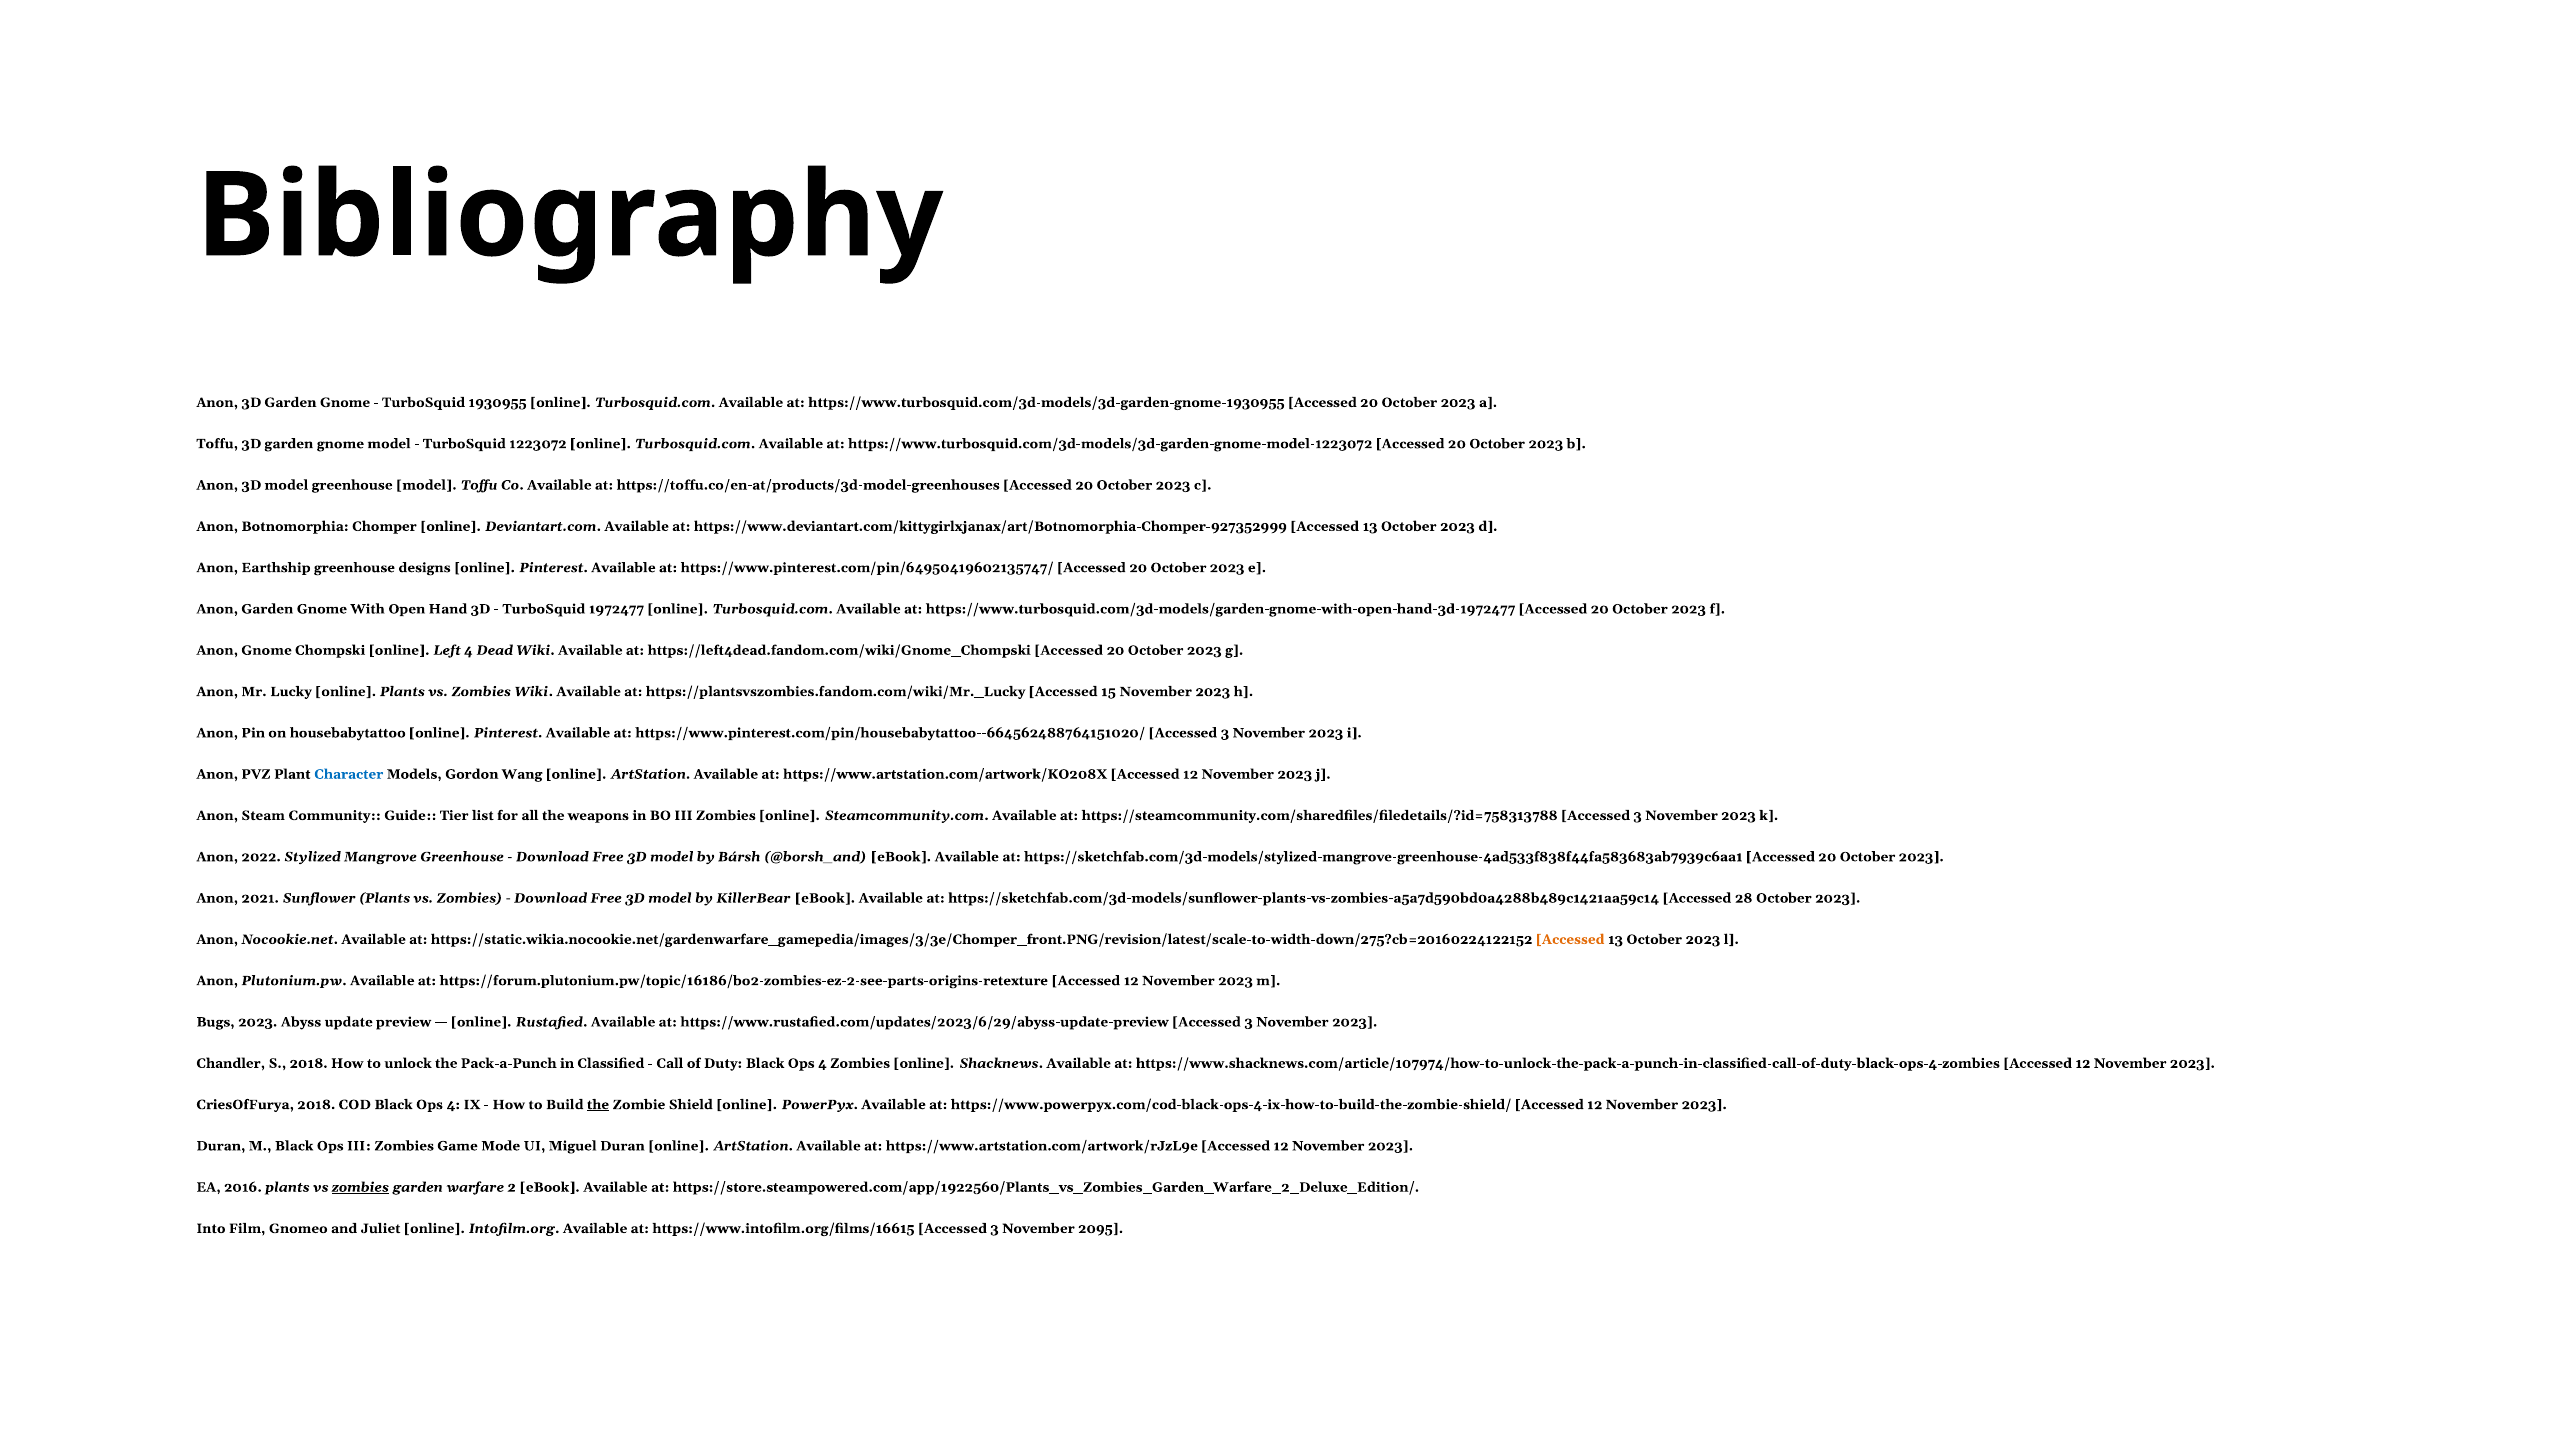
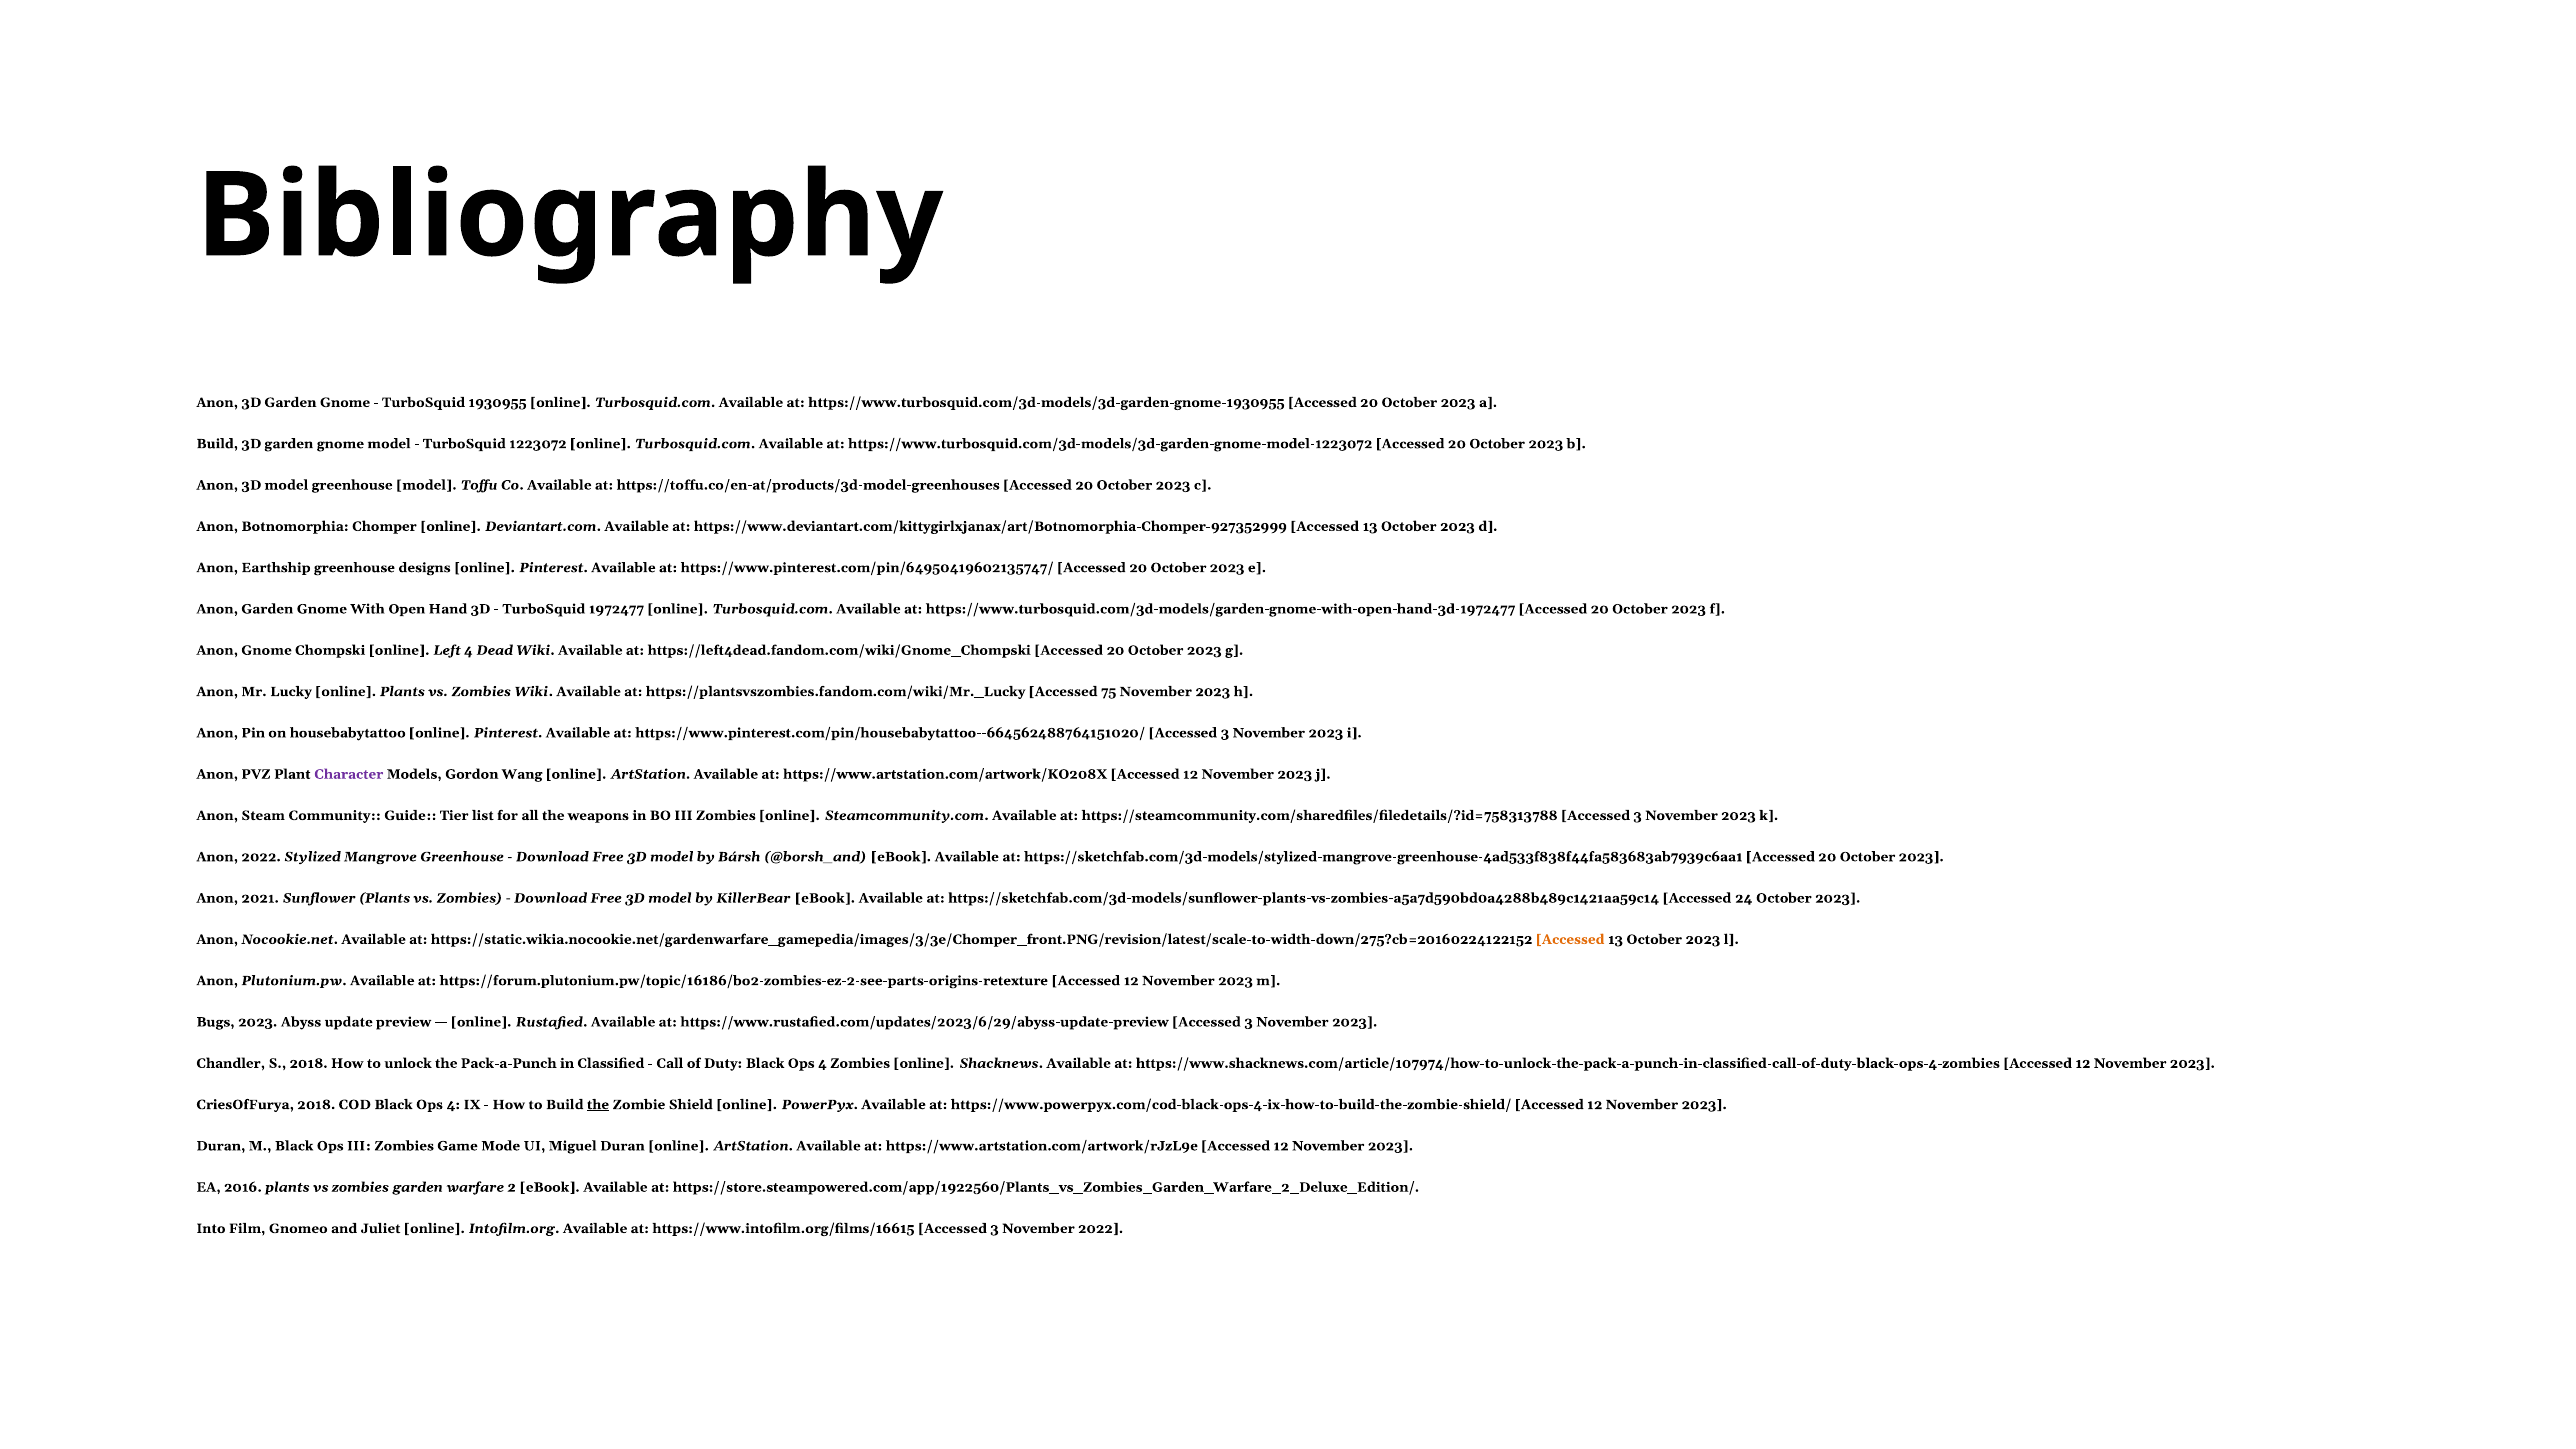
Toffu: Toffu -> Build (217, 444)
15: 15 -> 75 (1109, 692)
Character colour: blue -> purple (349, 774)
28: 28 -> 24 (1744, 898)
zombies underline: present -> none (360, 1187)
November 2095: 2095 -> 2022 (1101, 1229)
